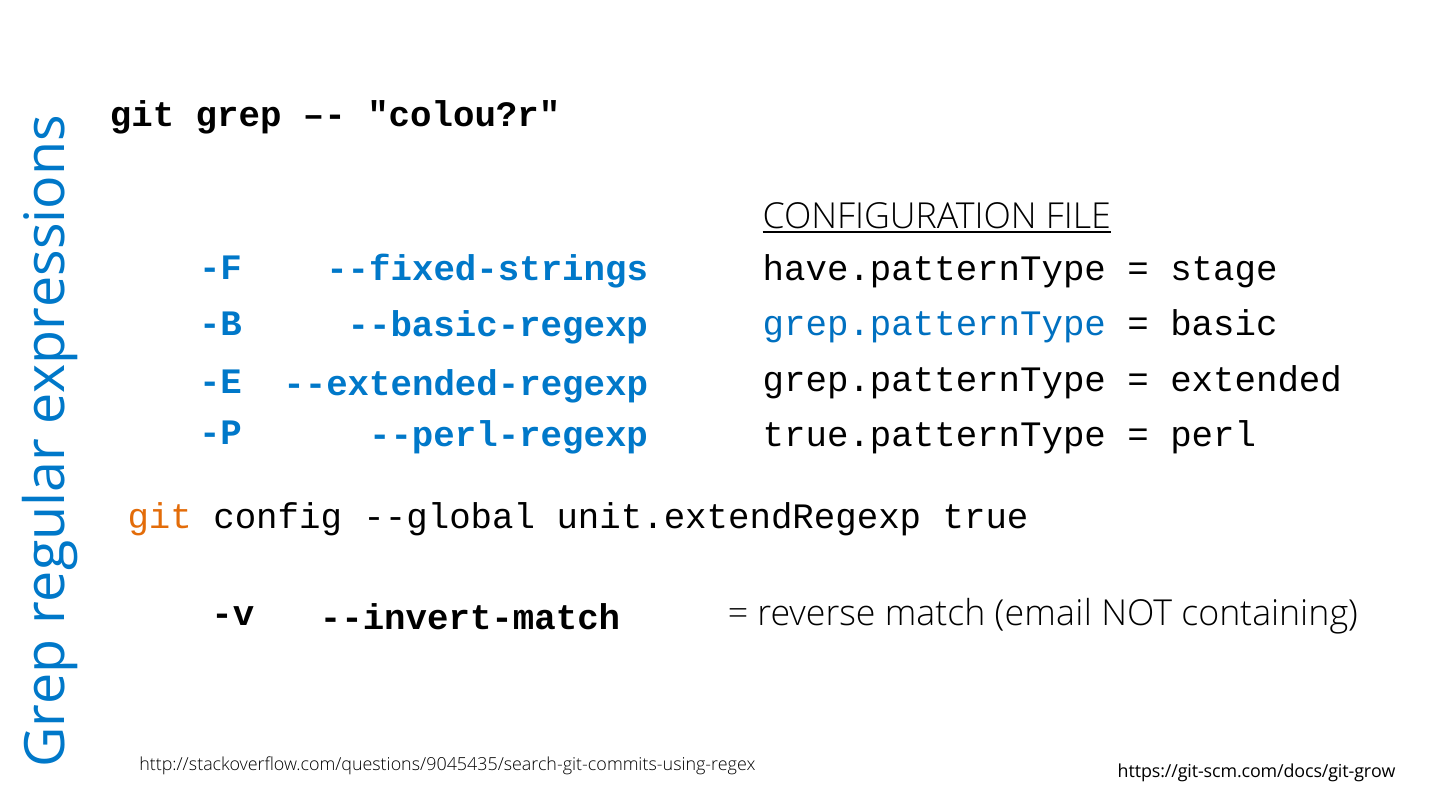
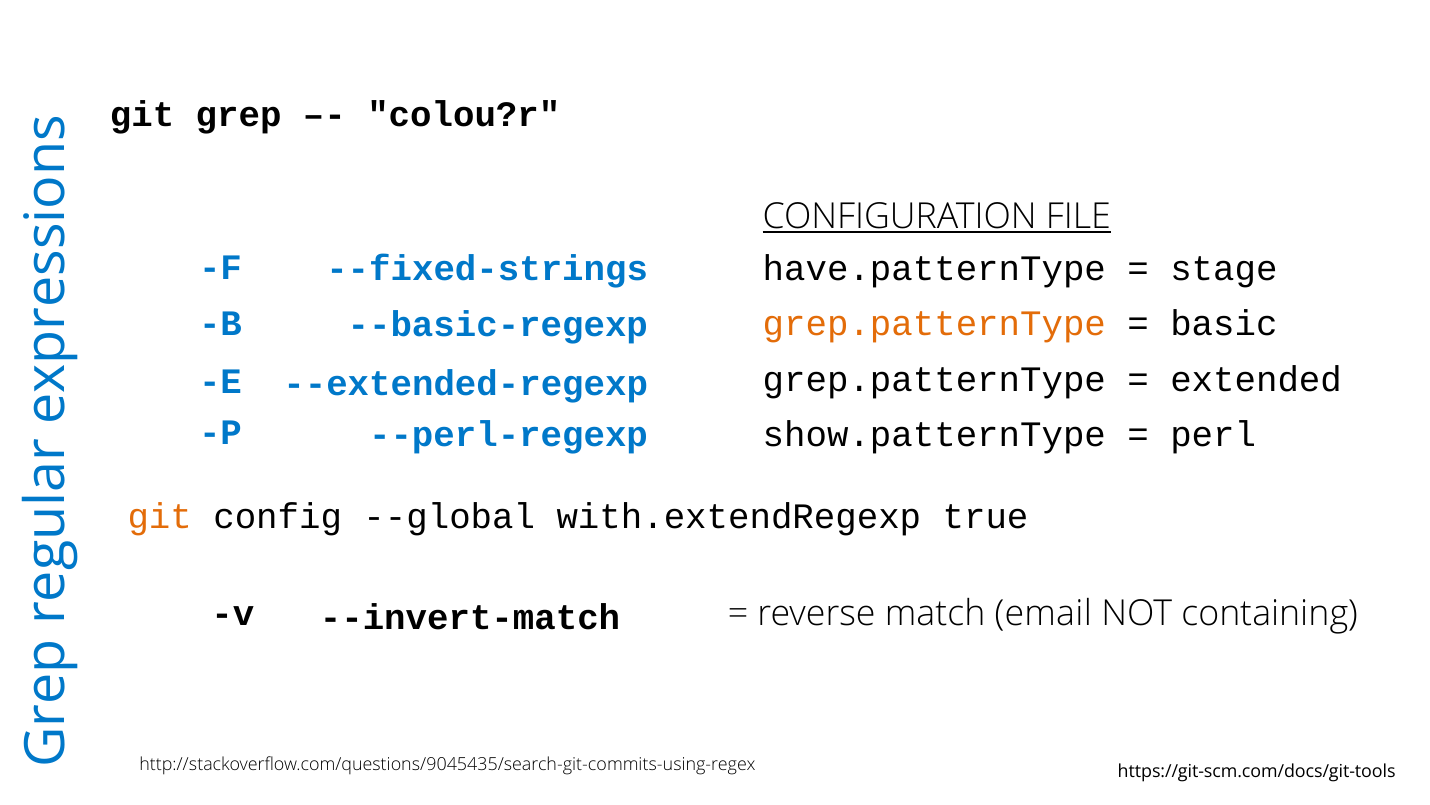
grep.patternType colour: blue -> orange (934, 324)
true.patternType: true.patternType -> show.patternType (934, 434)
unit.extendRegexp: unit.extendRegexp -> with.extendRegexp (739, 516)
https://git-scm.com/docs/git-grow: https://git-scm.com/docs/git-grow -> https://git-scm.com/docs/git-tools (1257, 771)
